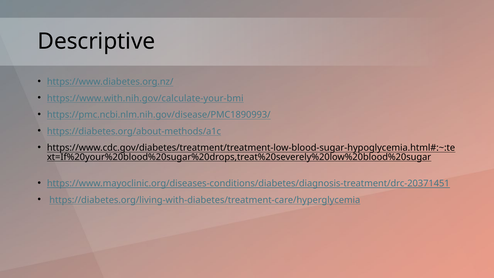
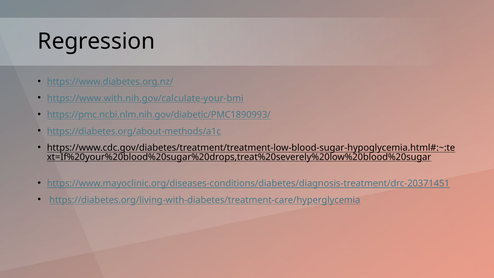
Descriptive: Descriptive -> Regression (96, 41)
https://pmc.ncbi.nlm.nih.gov/disease/PMC1890993/: https://pmc.ncbi.nlm.nih.gov/disease/PMC1890993/ -> https://pmc.ncbi.nlm.nih.gov/diabetic/PMC1890993/ (159, 115)
